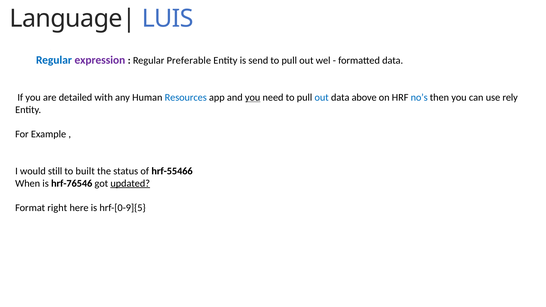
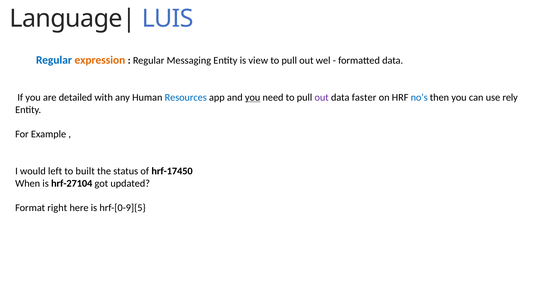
expression colour: purple -> orange (100, 60)
Preferable: Preferable -> Messaging (189, 60)
send: send -> view (258, 60)
out colour: blue -> purple (322, 97)
above: above -> faster (364, 97)
still: still -> left (55, 171)
hrf-55466: hrf-55466 -> hrf-17450 (172, 171)
hrf-76546: hrf-76546 -> hrf-27104 (72, 183)
updated underline: present -> none (130, 183)
